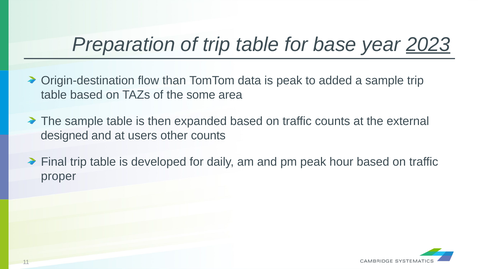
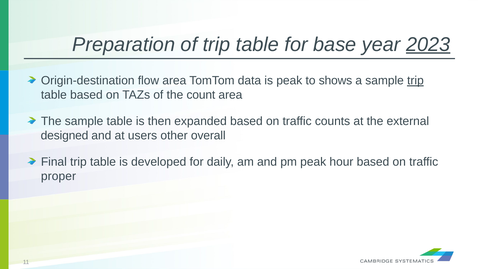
flow than: than -> area (174, 81)
added: added -> shows (335, 81)
trip underline: none -> present (415, 81)
some: some -> count (201, 95)
other counts: counts -> overall (208, 136)
